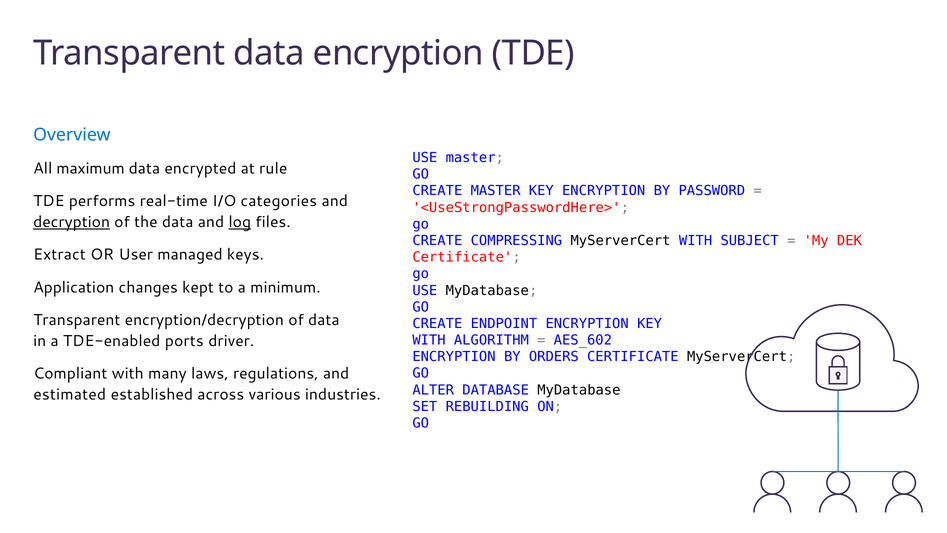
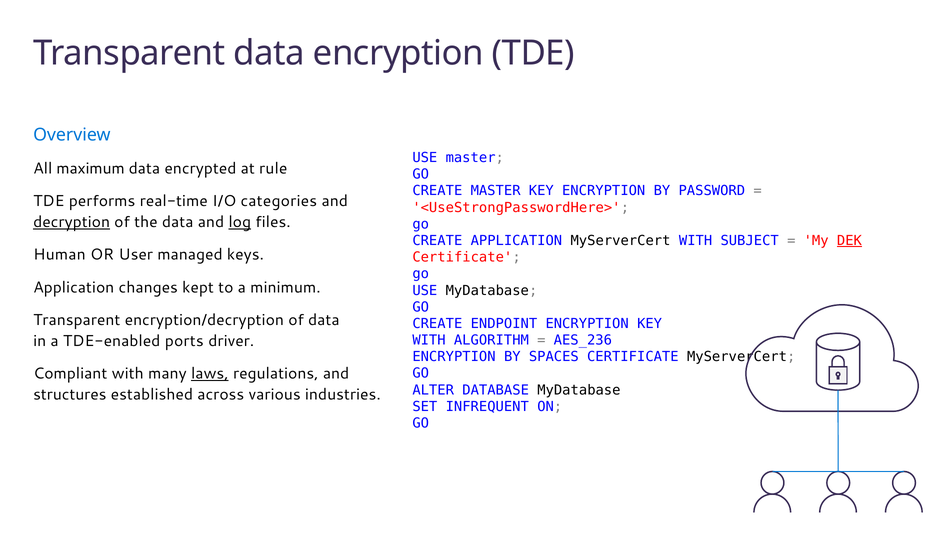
CREATE COMPRESSING: COMPRESSING -> APPLICATION (516, 241)
DEK underline: none -> present (849, 241)
Extract: Extract -> Human (59, 255)
AES_602: AES_602 -> AES_236 (583, 340)
ORDERS: ORDERS -> SPACES (554, 357)
laws underline: none -> present (210, 373)
estimated: estimated -> structures (70, 394)
REBUILDING: REBUILDING -> INFREQUENT (487, 406)
